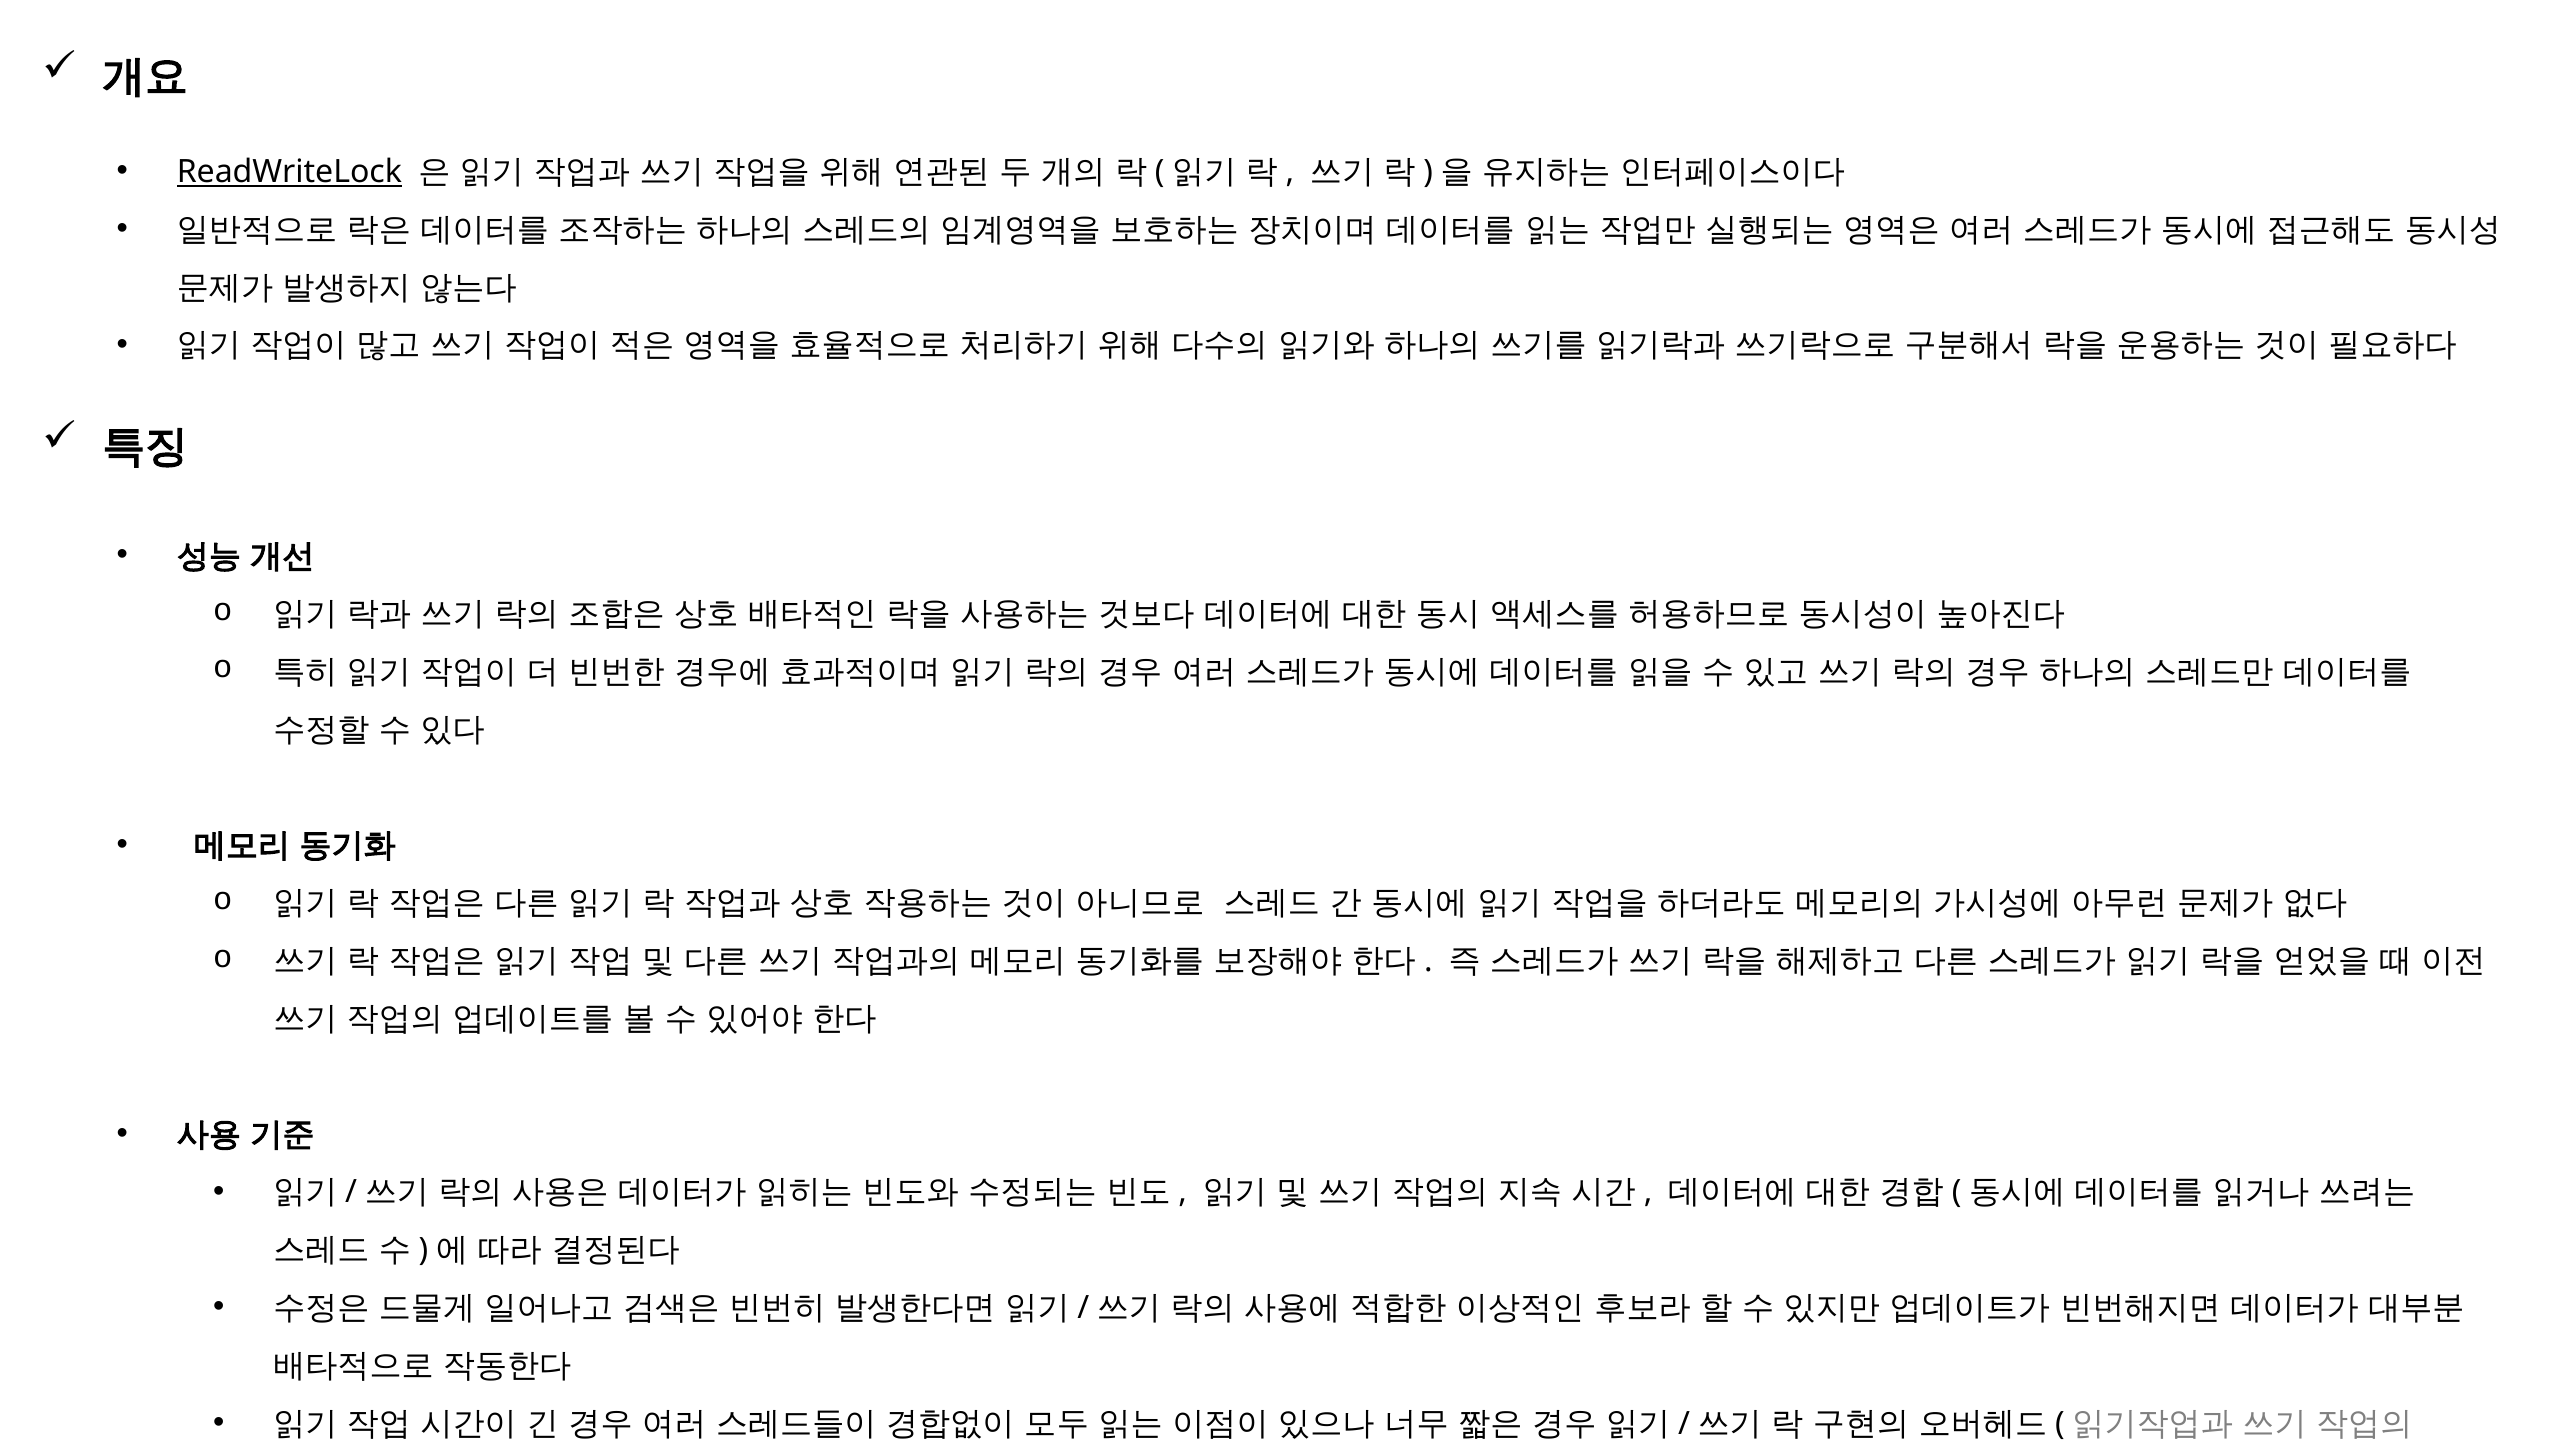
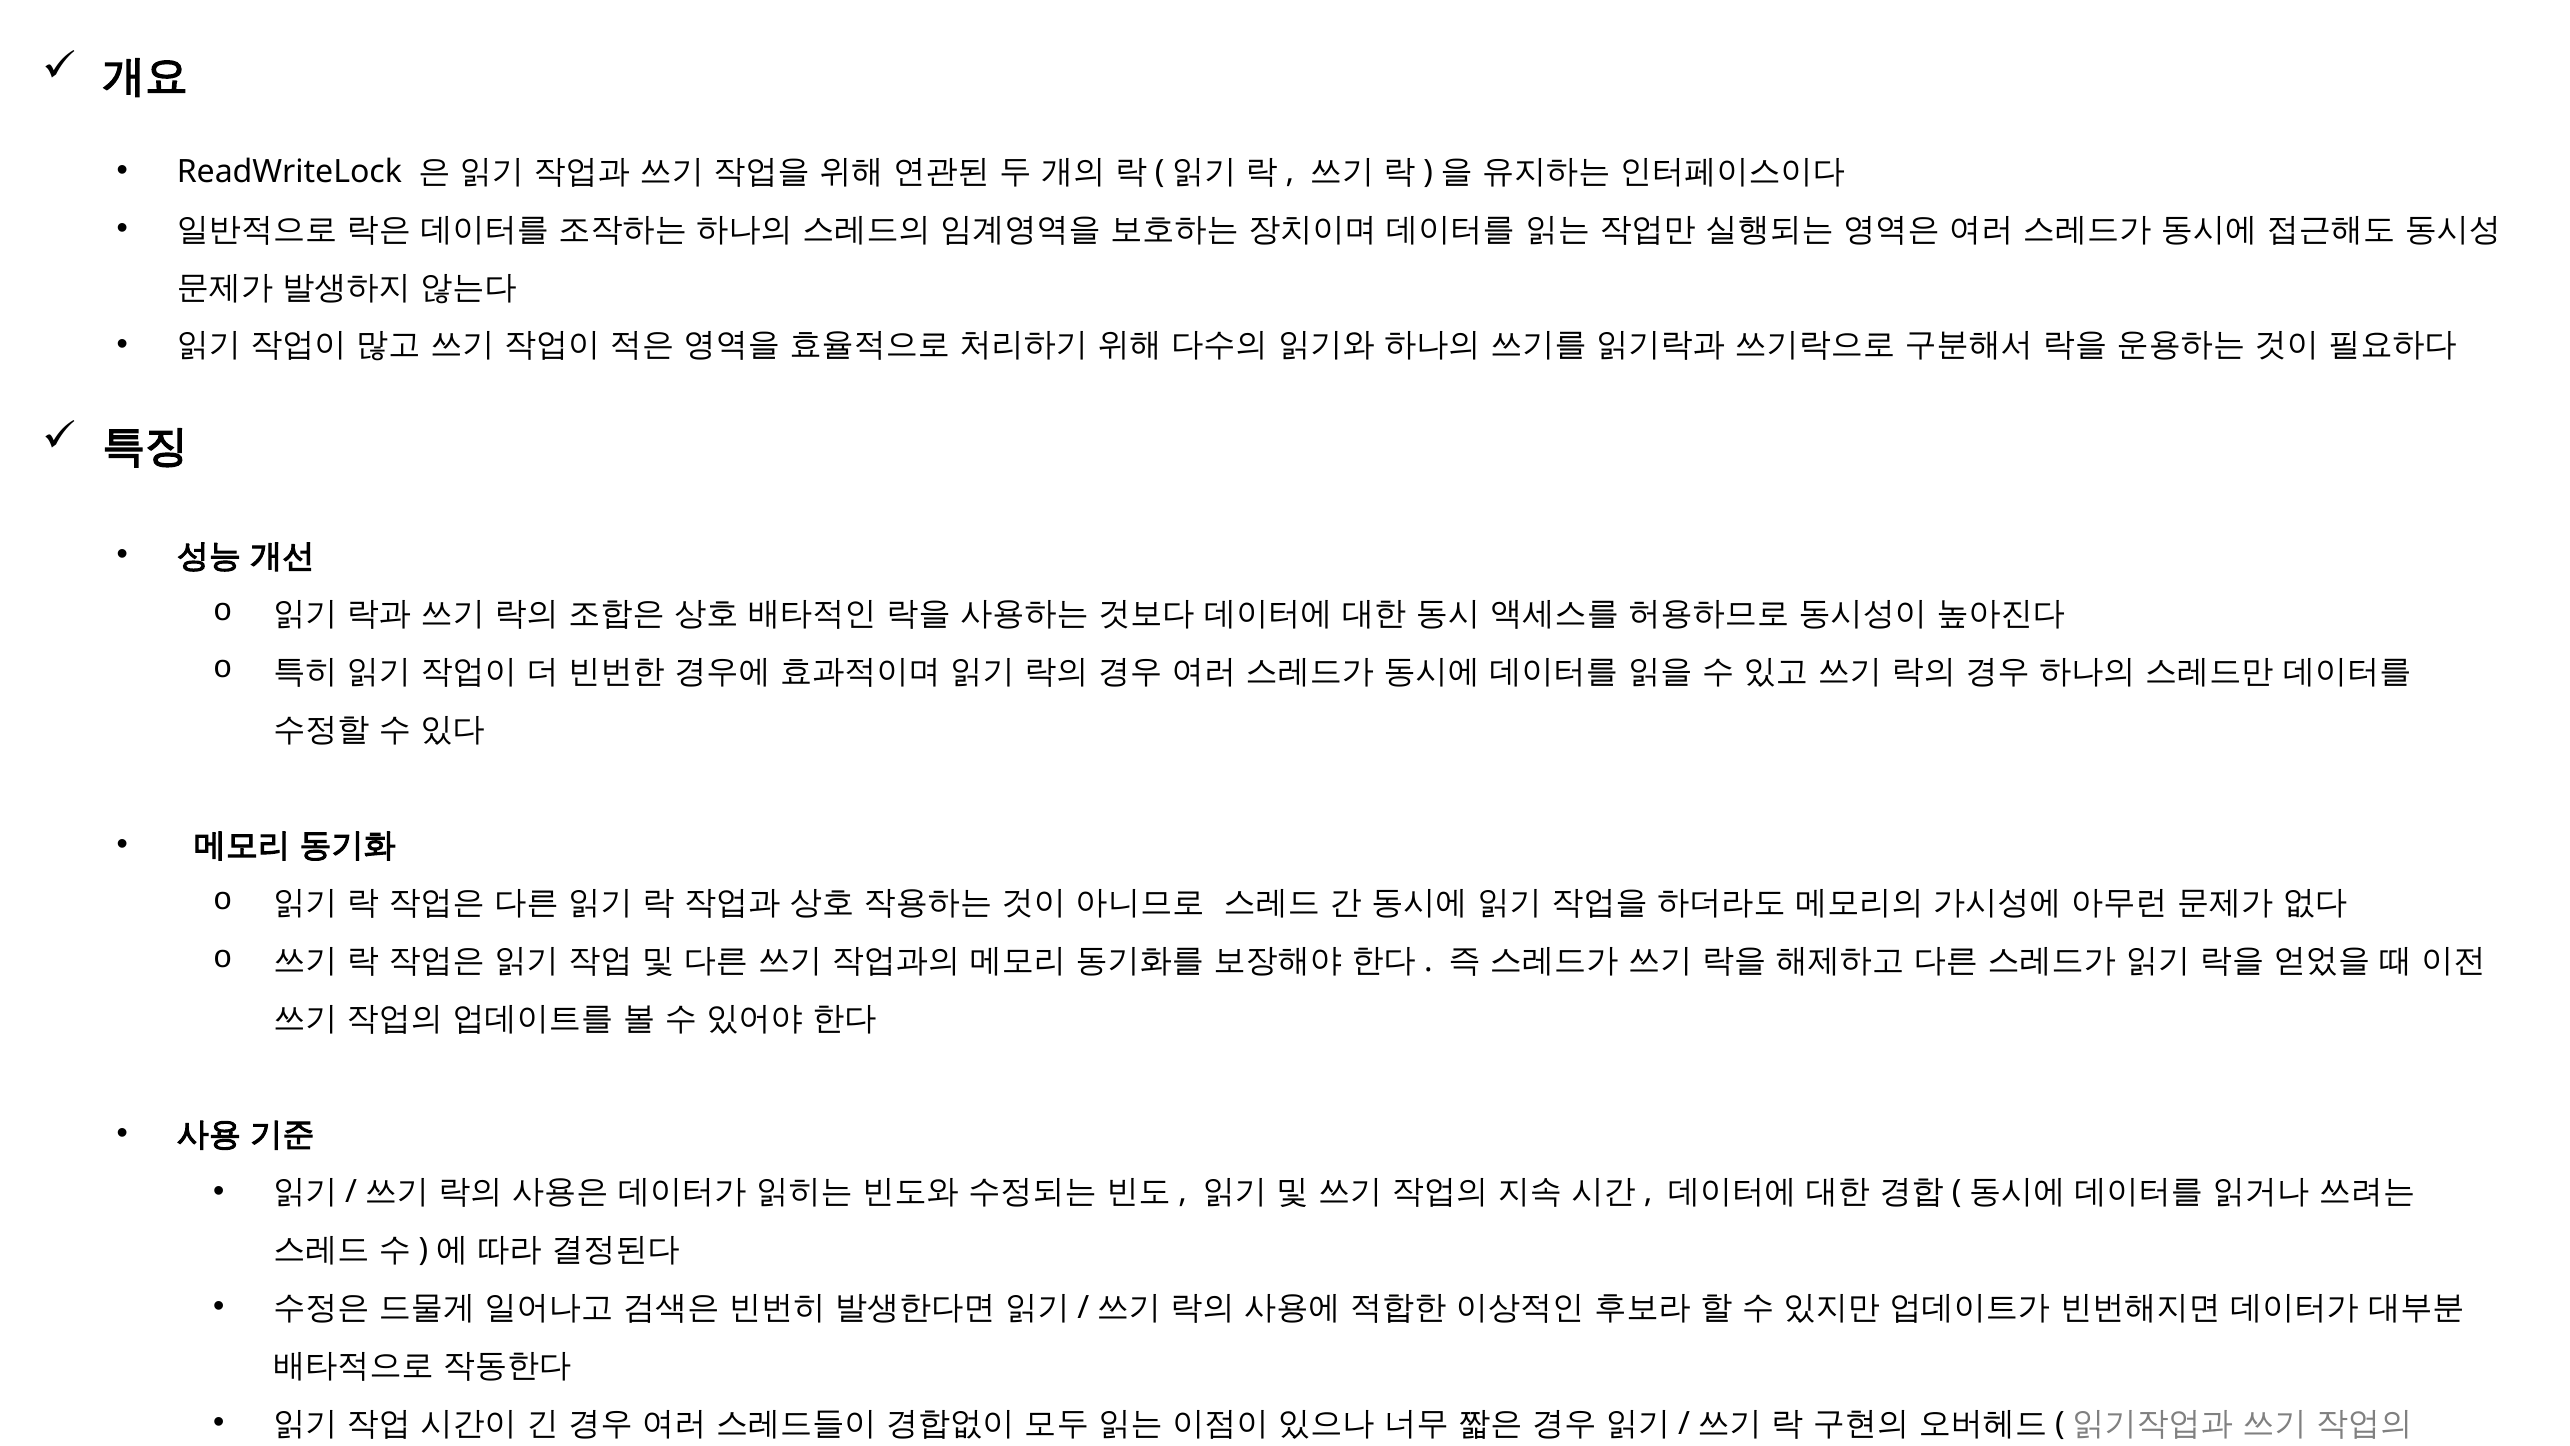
ReadWriteLock underline: present -> none (289, 172)
